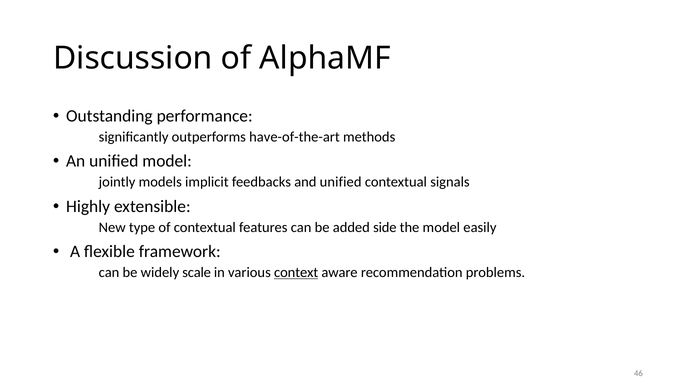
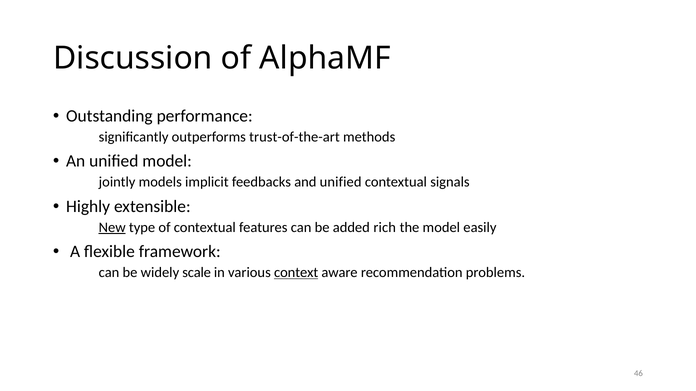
have-of-the-art: have-of-the-art -> trust-of-the-art (294, 137)
New underline: none -> present (112, 228)
side: side -> rich (385, 228)
